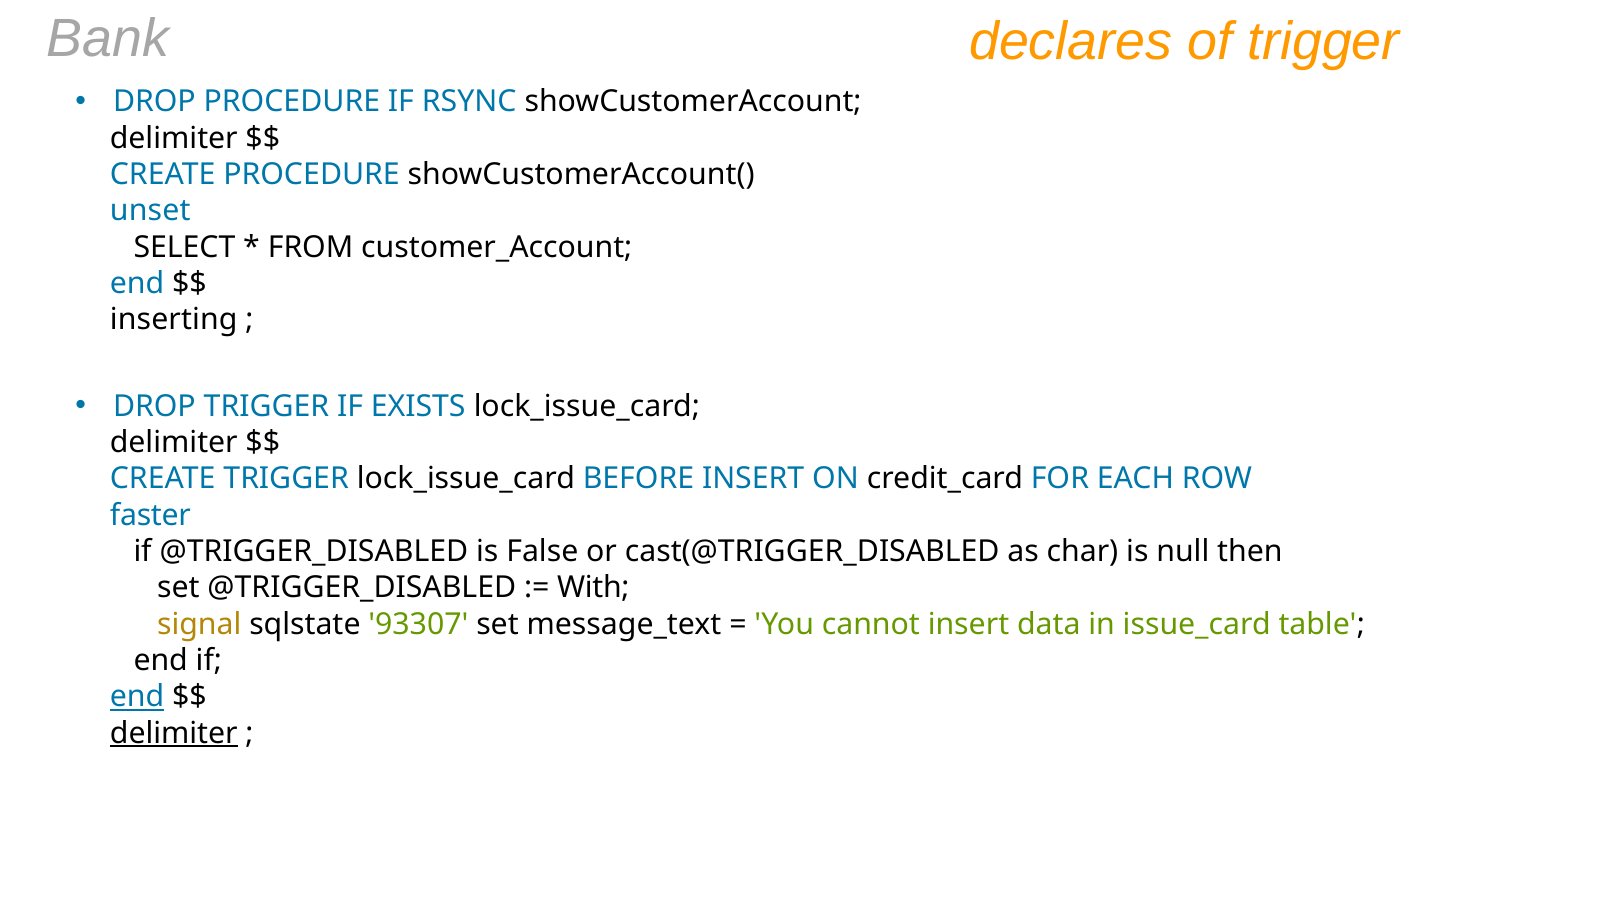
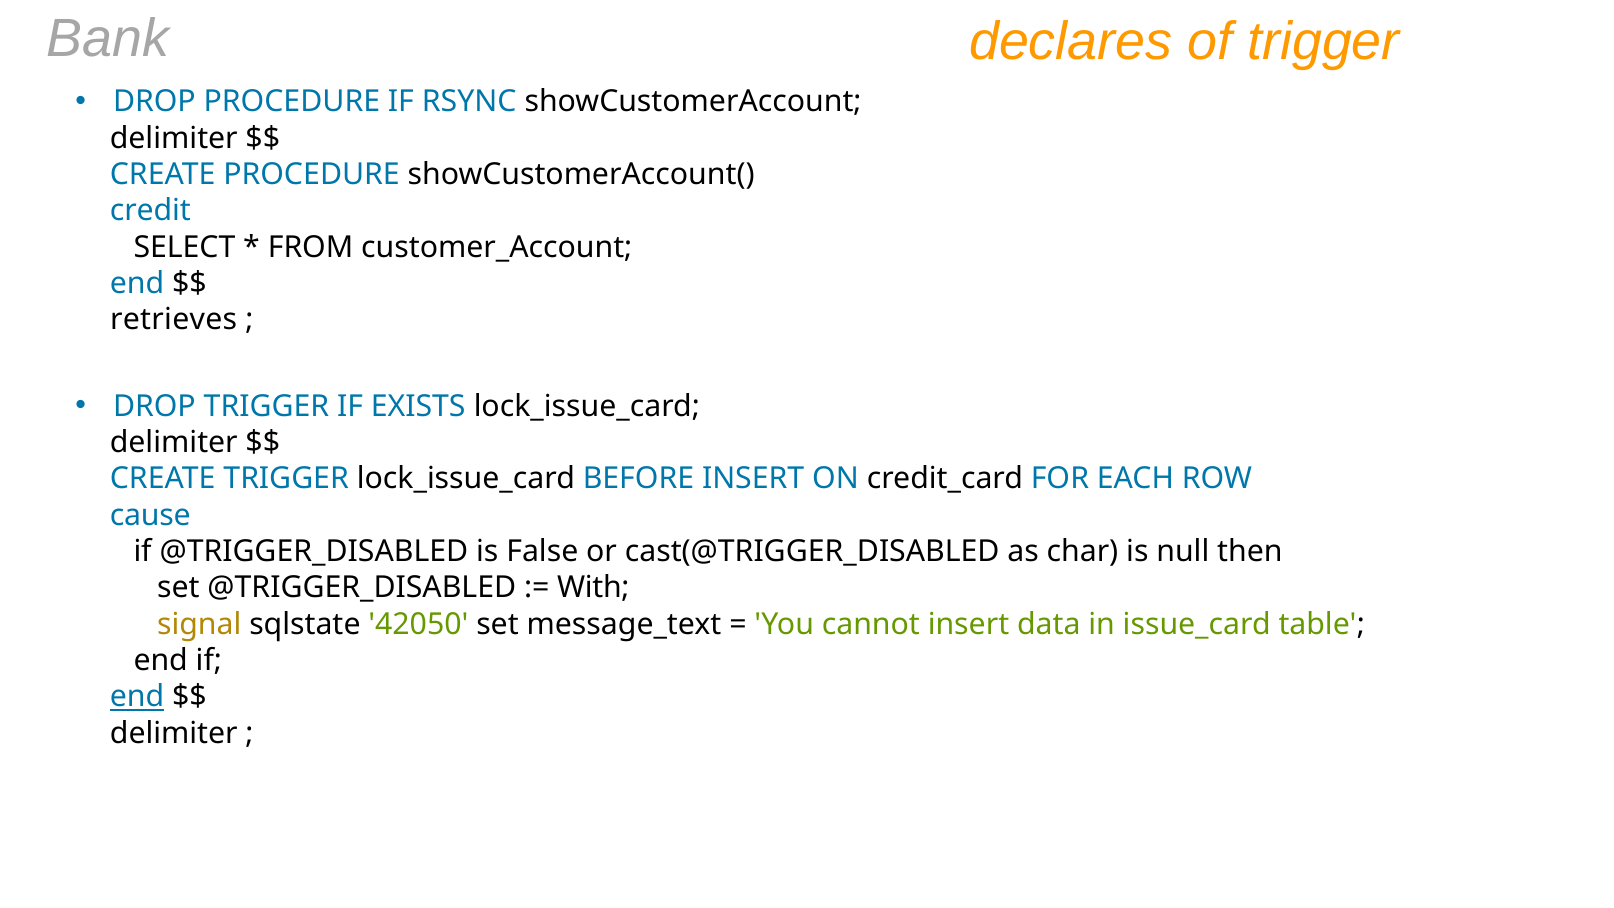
unset: unset -> credit (150, 211)
inserting: inserting -> retrieves (174, 320)
faster: faster -> cause (150, 515)
93307: 93307 -> 42050 (418, 624)
delimiter underline: present -> none (174, 733)
